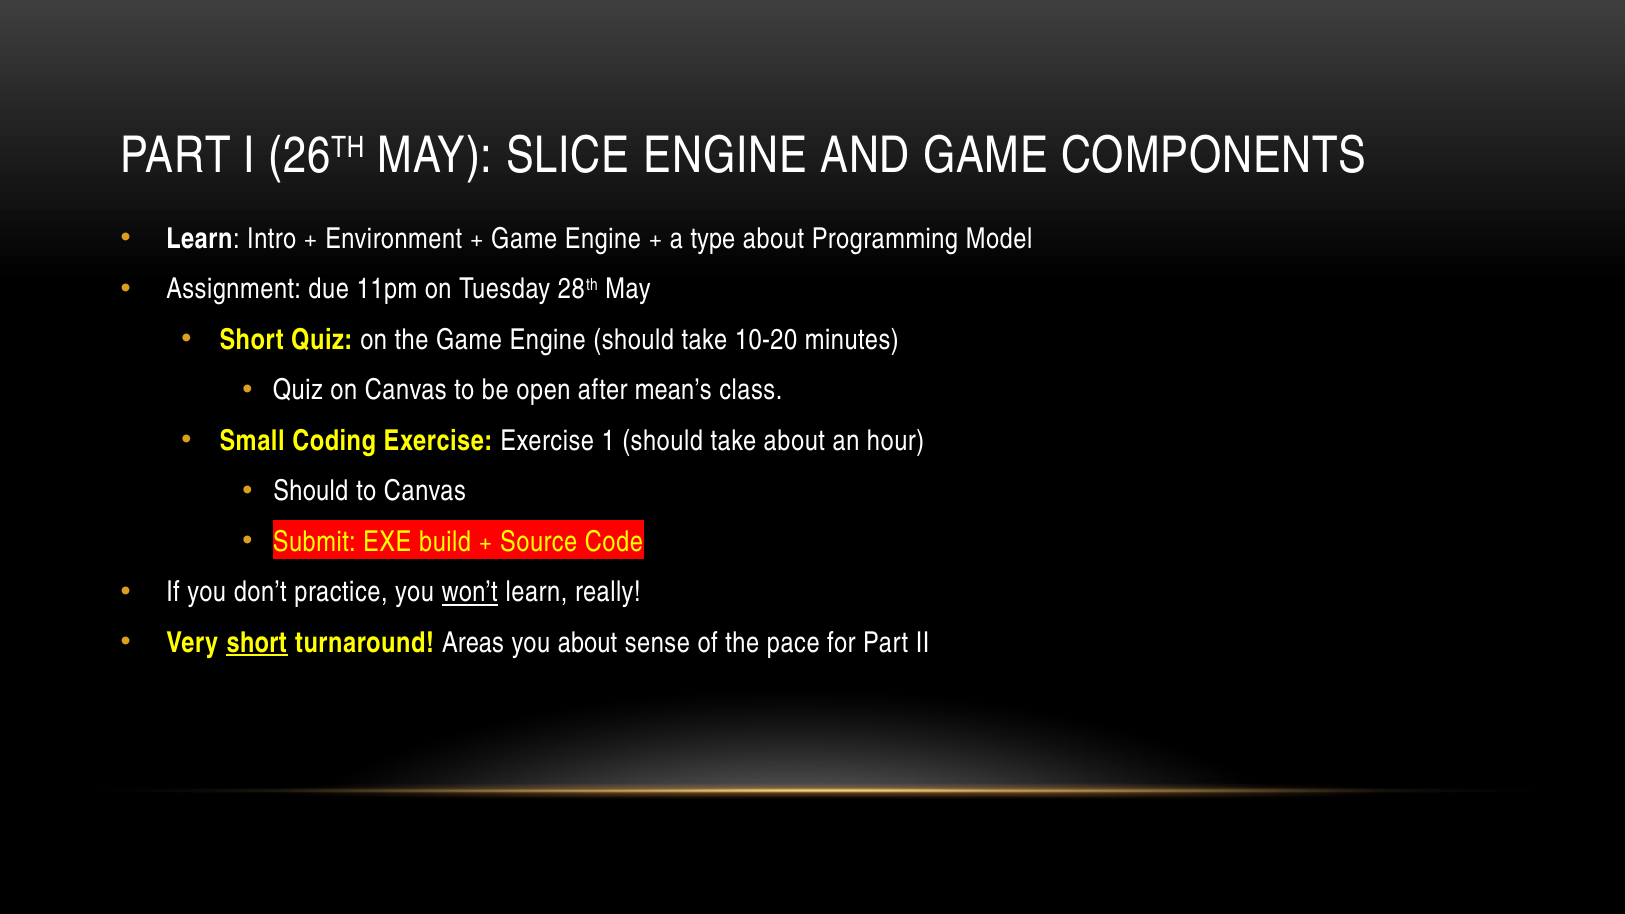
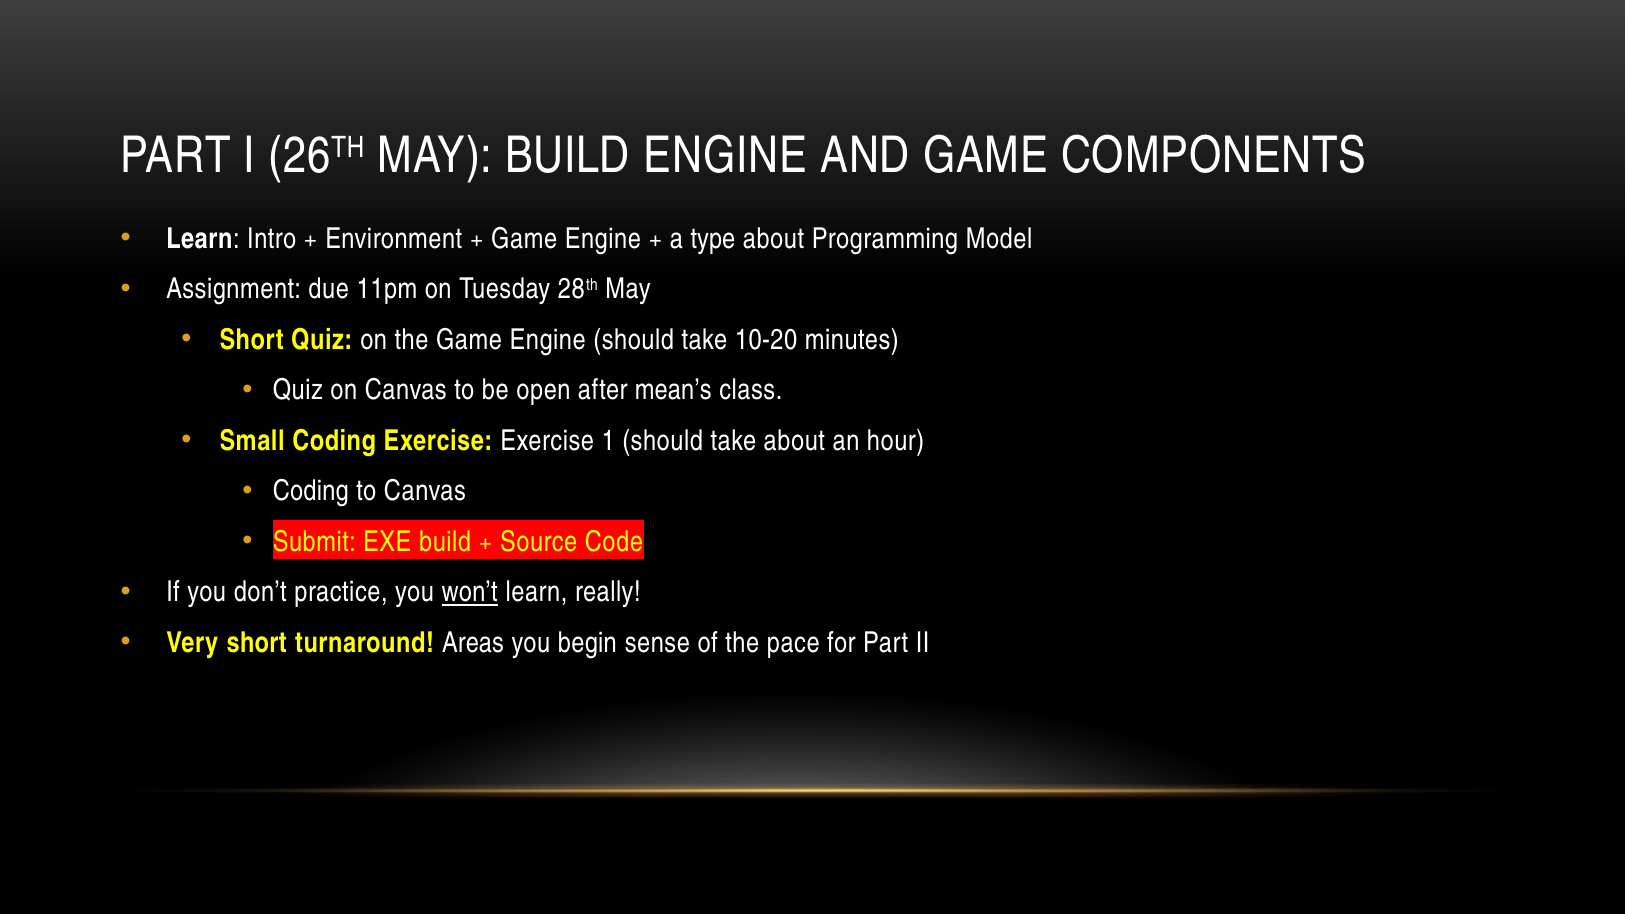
MAY SLICE: SLICE -> BUILD (568, 156)
Should: Should -> Coding (311, 491)
short underline: present -> none (257, 643)
you about: about -> begin (587, 643)
